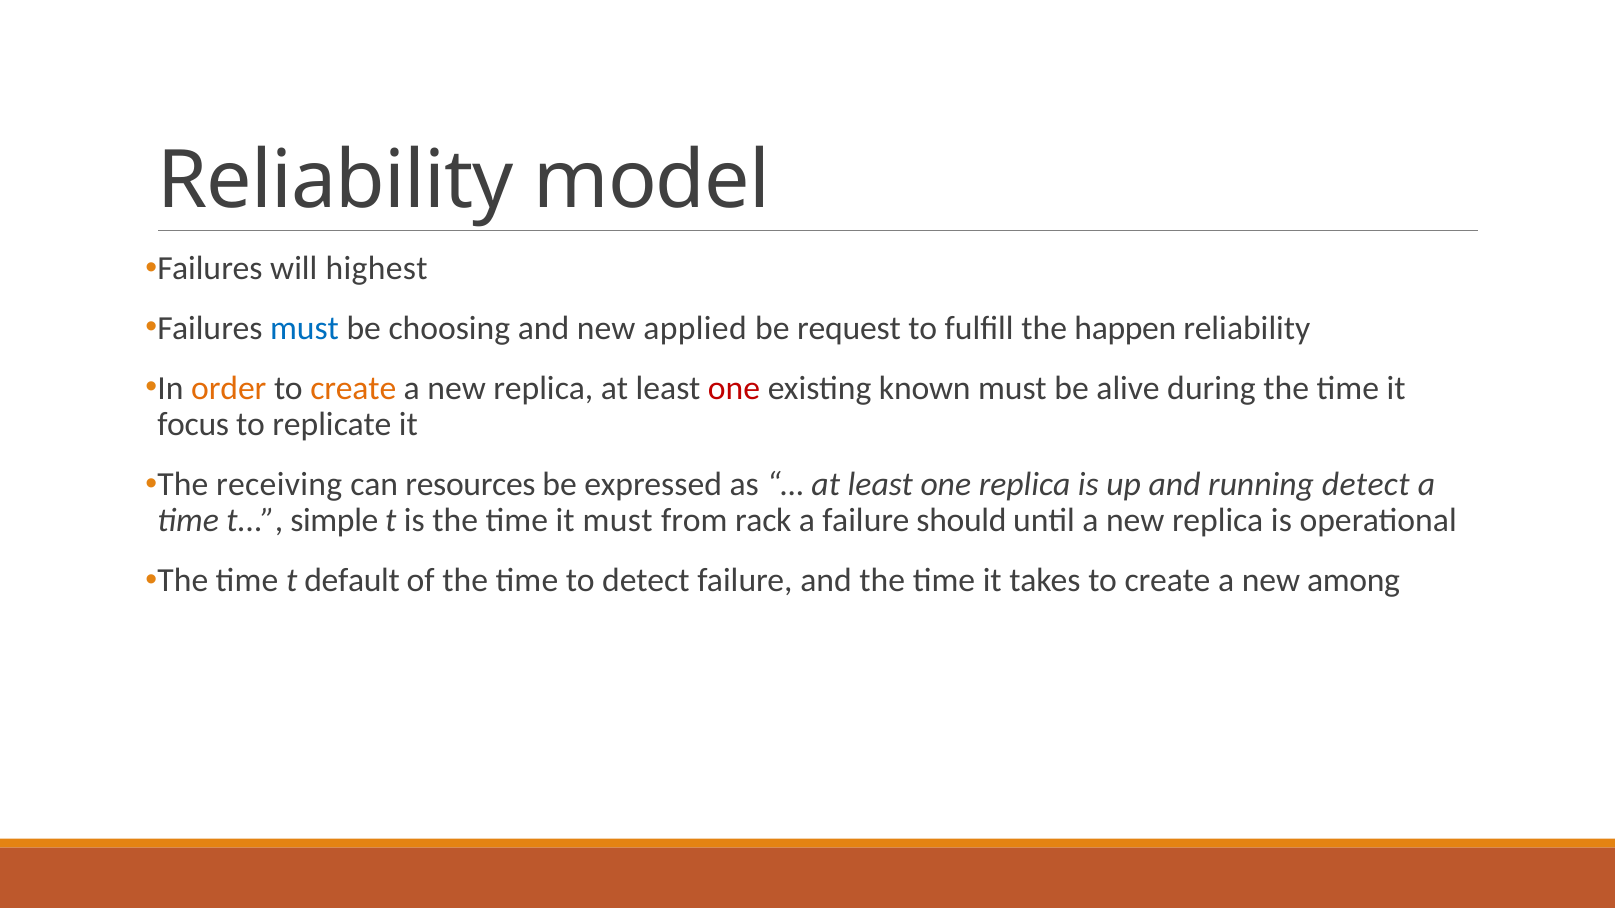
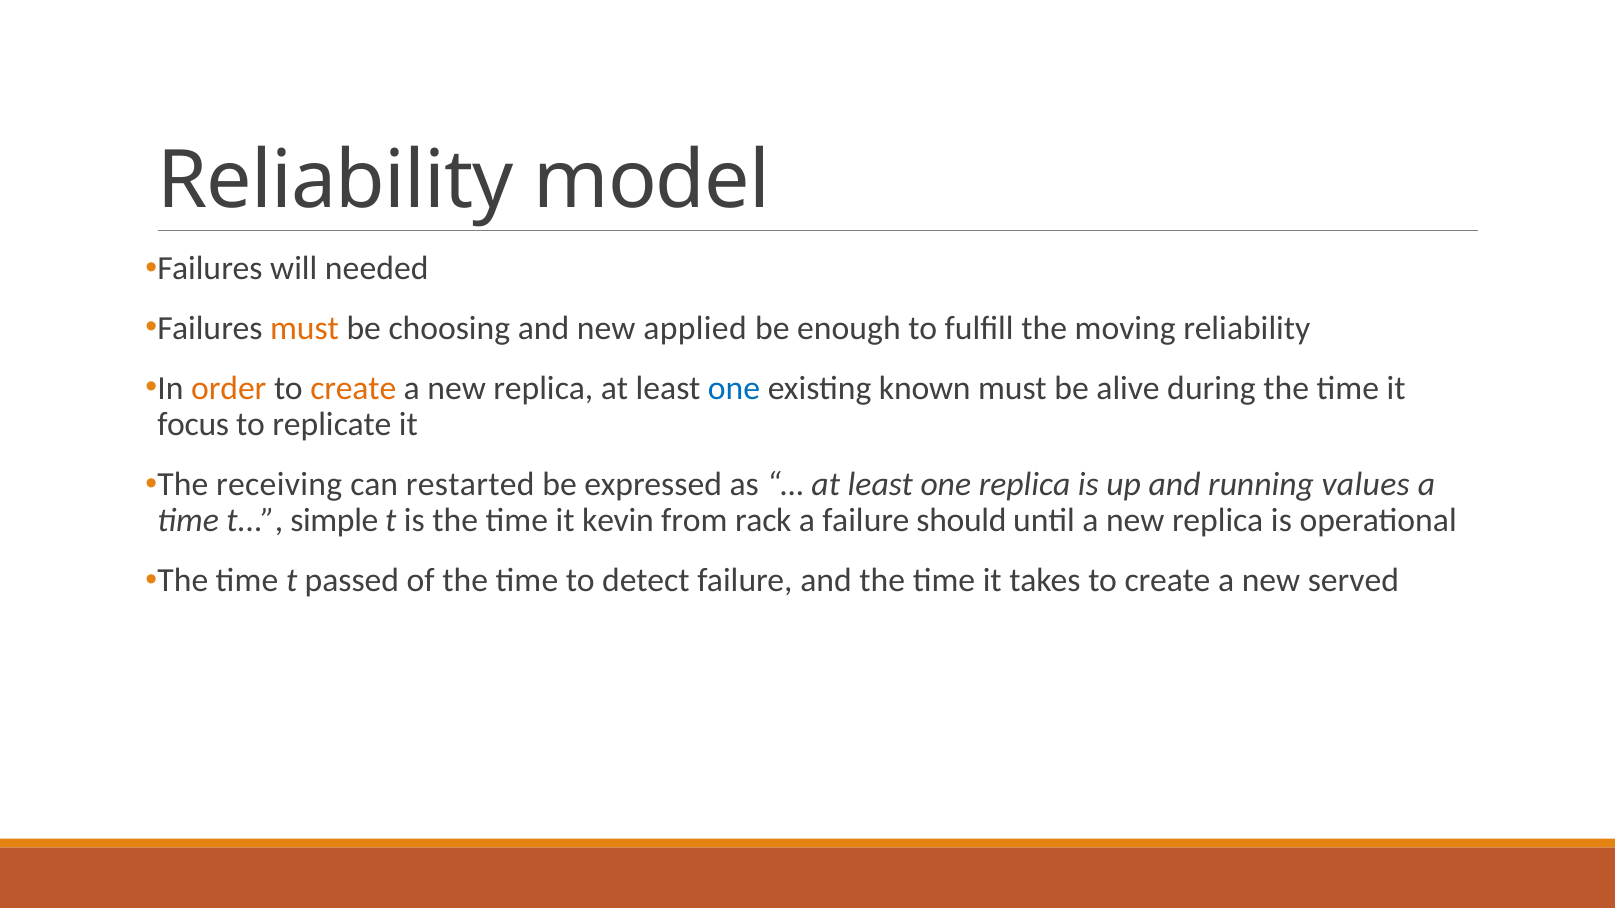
highest: highest -> needed (377, 269)
must colour: blue -> orange (305, 328)
request: request -> enough (849, 328)
happen: happen -> moving (1125, 328)
one colour: red -> blue (734, 388)
resources: resources -> restarted (470, 485)
running detect: detect -> values (1366, 485)
it must: must -> kevin (618, 521)
default: default -> passed (352, 581)
among: among -> served (1353, 581)
